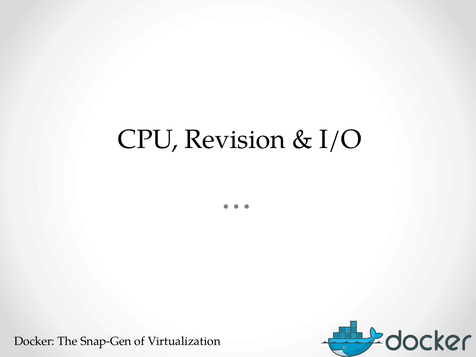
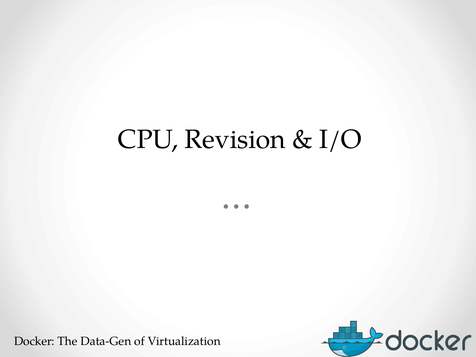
Snap-Gen: Snap-Gen -> Data-Gen (106, 341)
